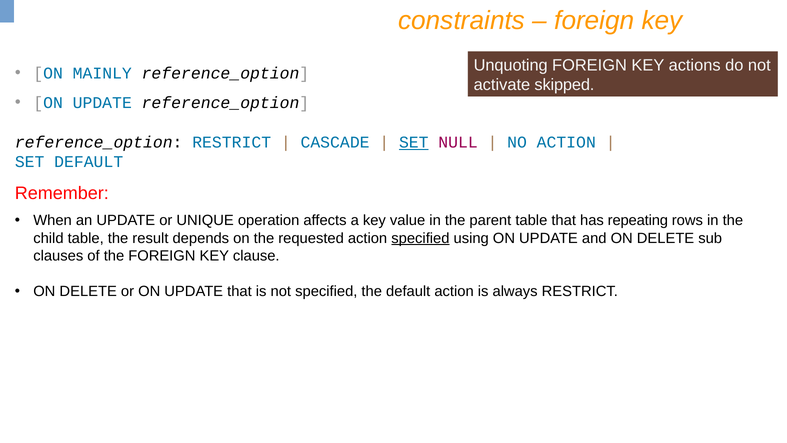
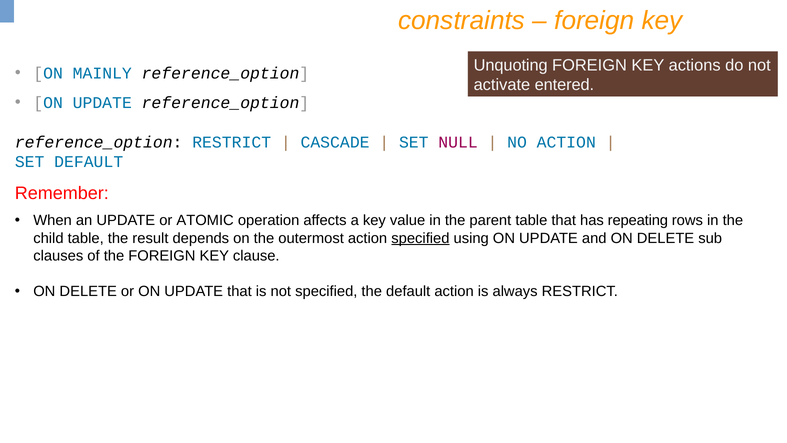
skipped: skipped -> entered (564, 85)
SET underline: present -> none (414, 142)
UNIQUE: UNIQUE -> ATOMIC (205, 220)
requested: requested -> outermost (311, 238)
